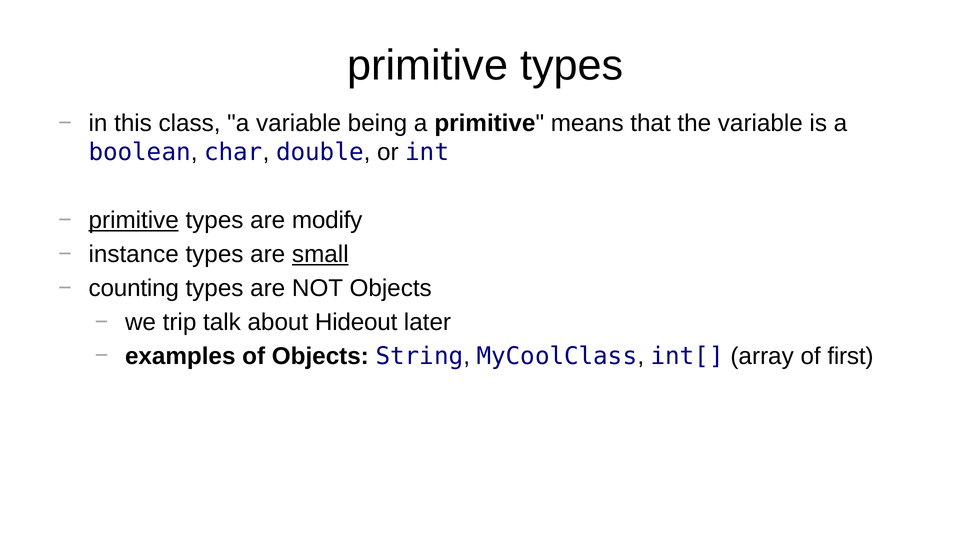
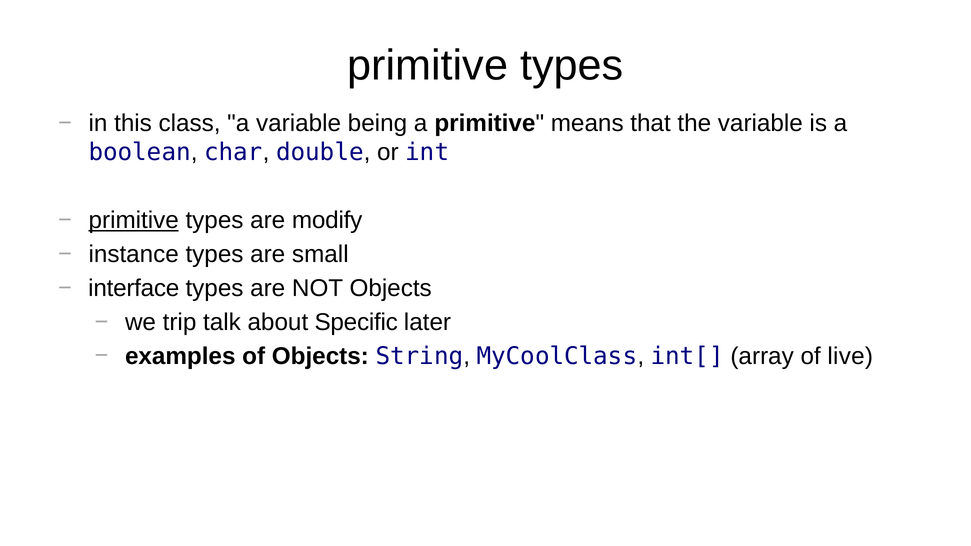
small underline: present -> none (320, 255)
counting: counting -> interface (134, 288)
Hideout: Hideout -> Specific (356, 322)
first: first -> live (850, 356)
